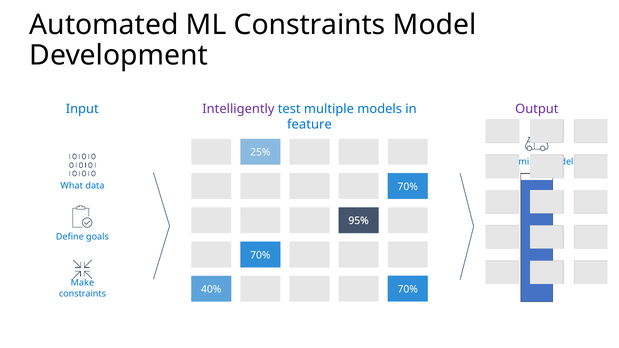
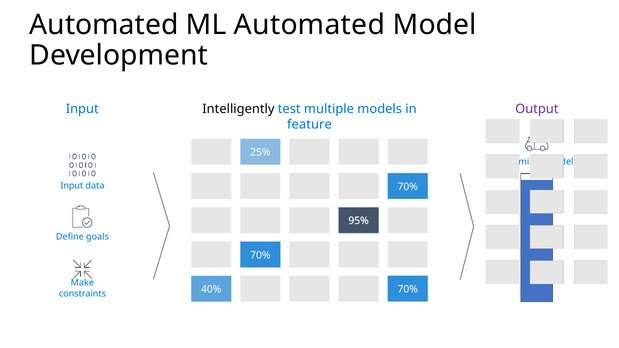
ML Constraints: Constraints -> Automated (310, 25)
Intelligently colour: purple -> black (238, 109)
What: What -> Input (72, 186)
